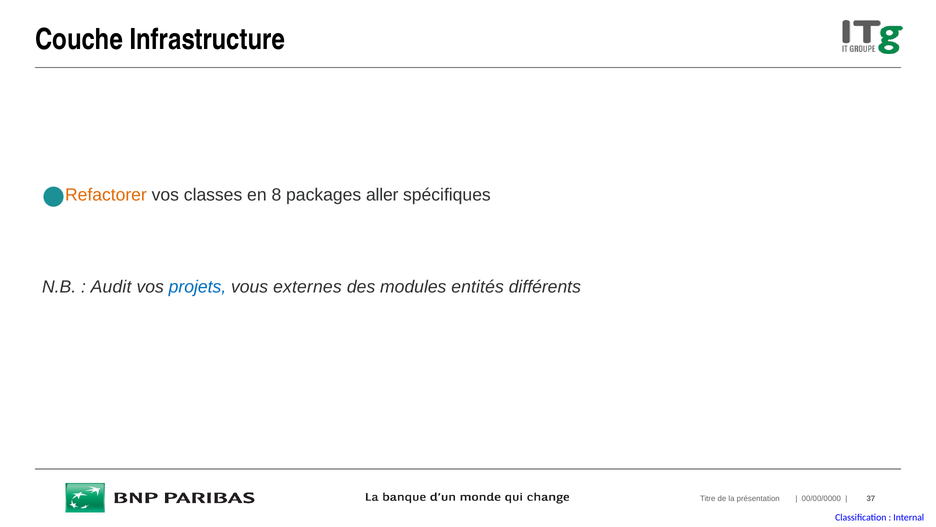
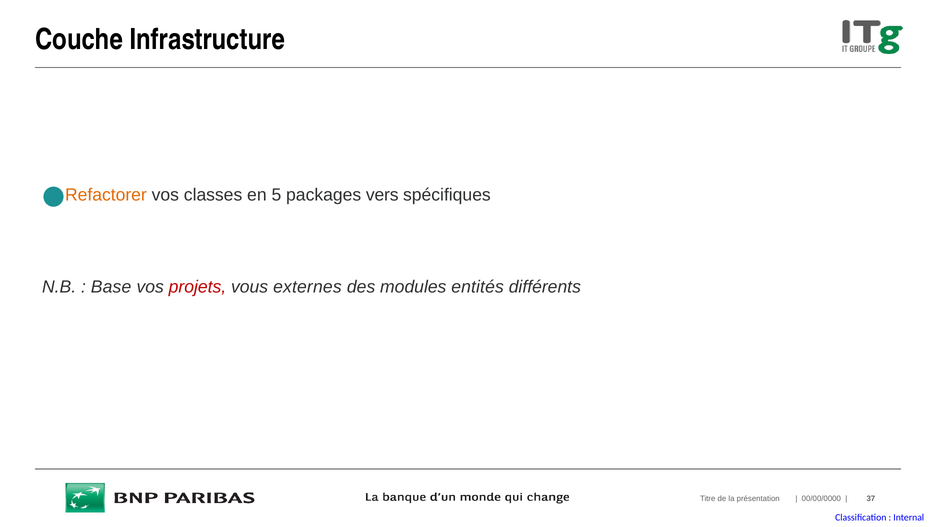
8: 8 -> 5 (276, 195)
aller: aller -> vers (382, 195)
Audit: Audit -> Base (111, 287)
projets colour: blue -> red (197, 287)
